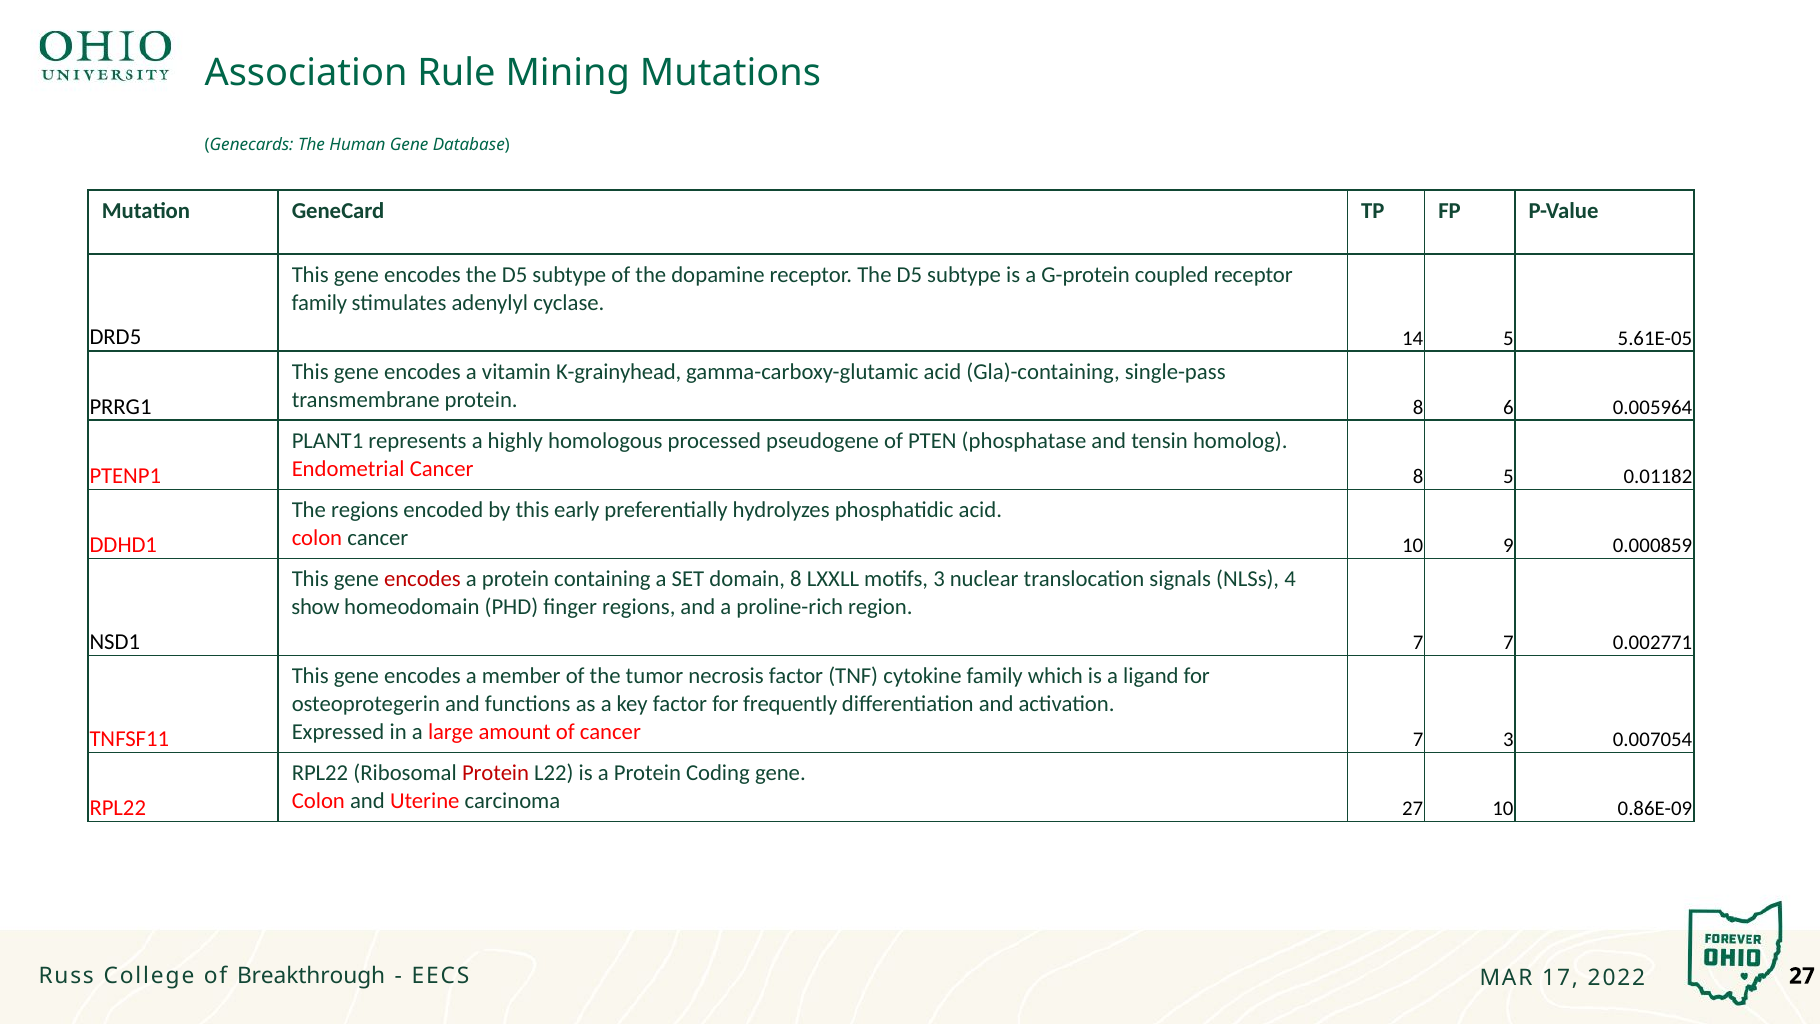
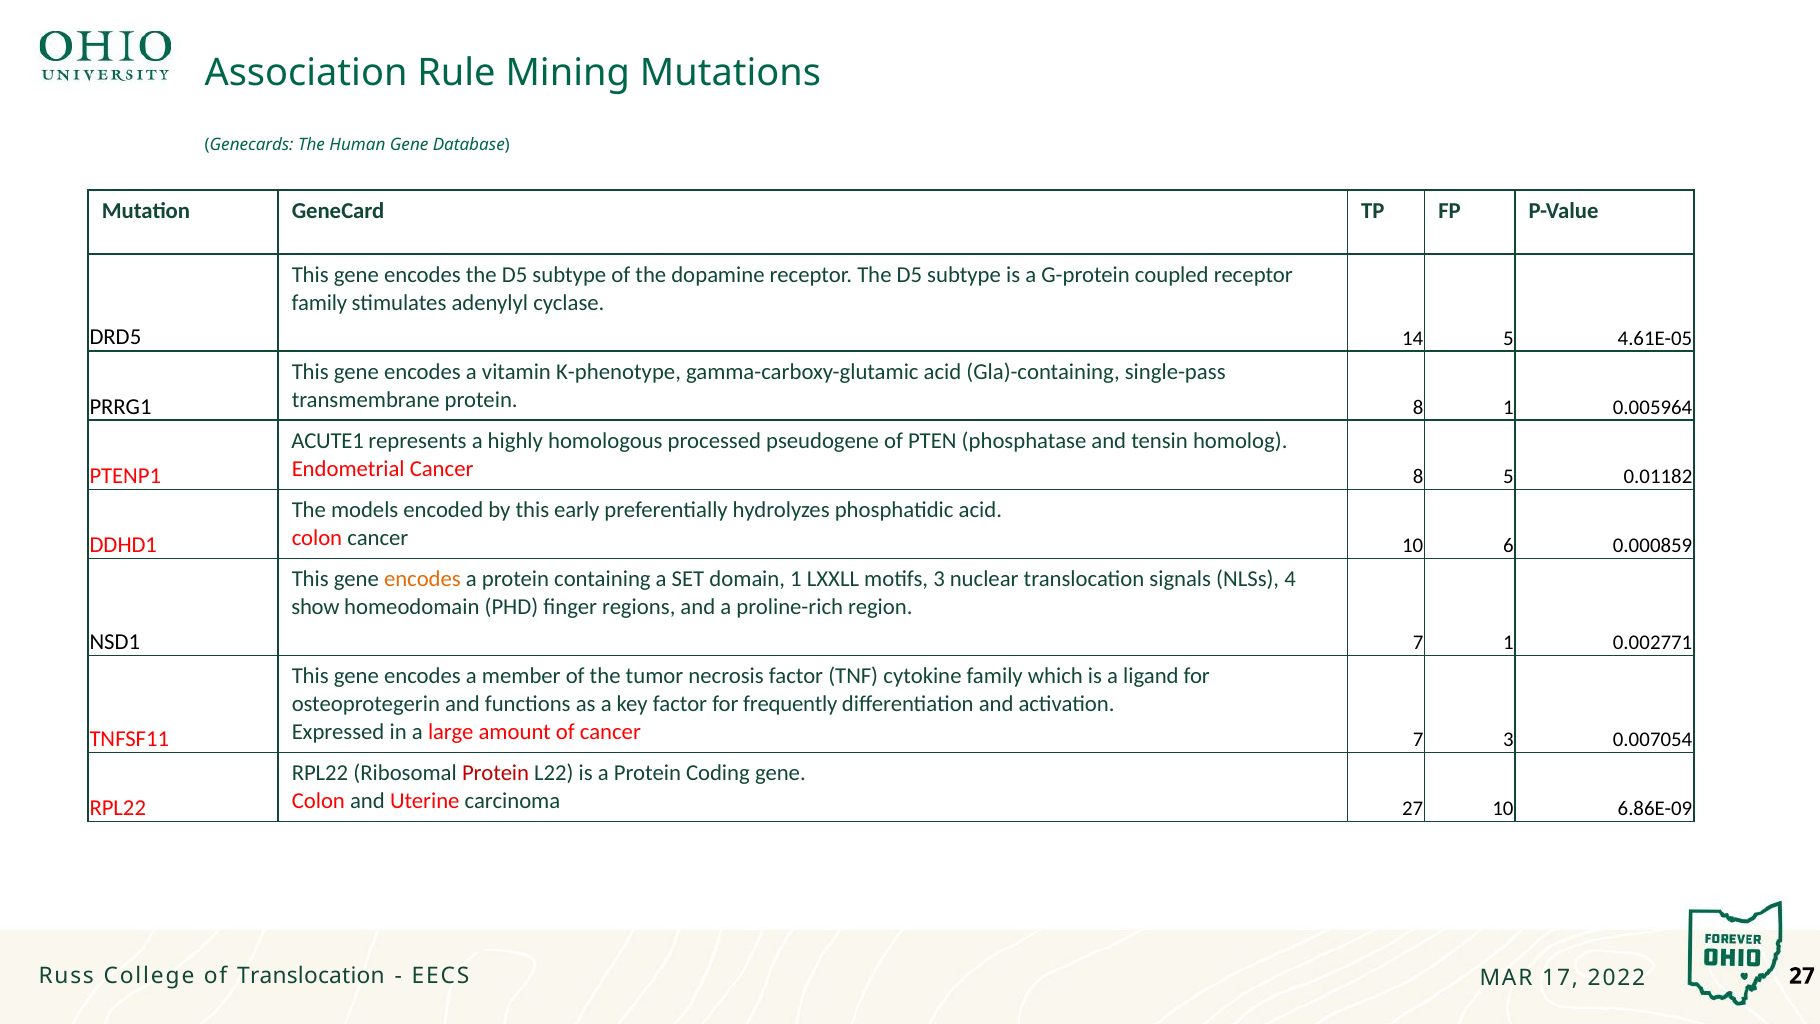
5.61E-05: 5.61E-05 -> 4.61E-05 (1655, 338)
K-grainyhead: K-grainyhead -> K-phenotype (619, 372)
8 6: 6 -> 1 (1508, 408)
PLANT1: PLANT1 -> ACUTE1 (328, 441)
The regions: regions -> models (365, 510)
9: 9 -> 6 (1508, 546)
encodes colour: red -> orange (422, 579)
domain 8: 8 -> 1 (796, 579)
7 7: 7 -> 1 (1508, 643)
0.86E-09: 0.86E-09 -> 6.86E-09 (1655, 809)
of Breakthrough: Breakthrough -> Translocation (311, 976)
